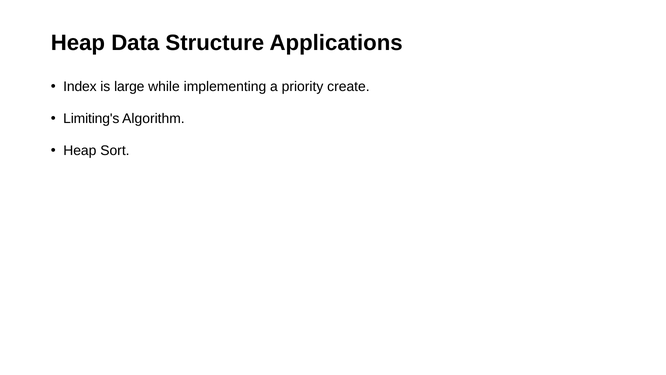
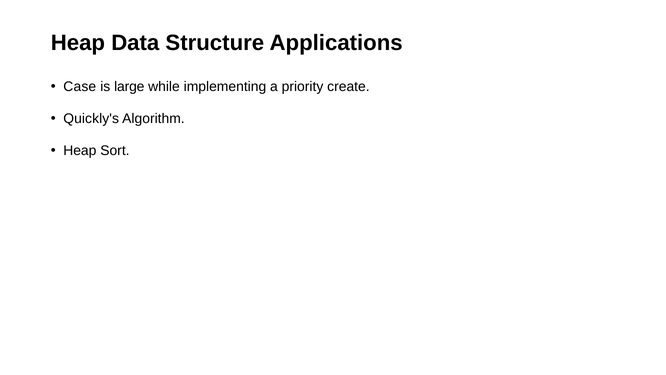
Index: Index -> Case (80, 87)
Limiting's: Limiting's -> Quickly's (91, 119)
